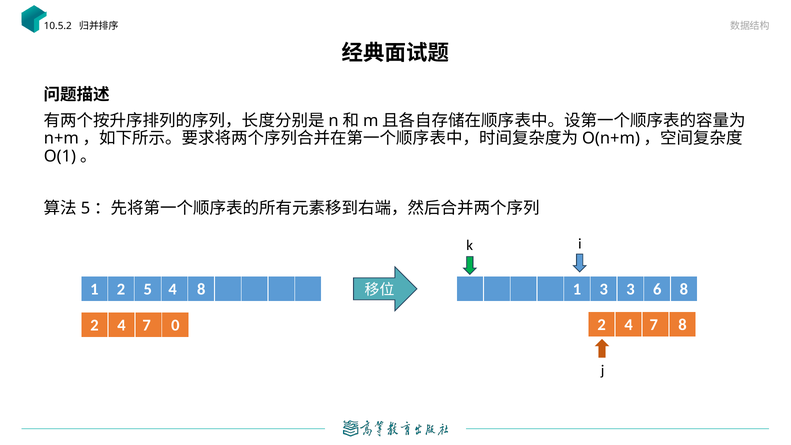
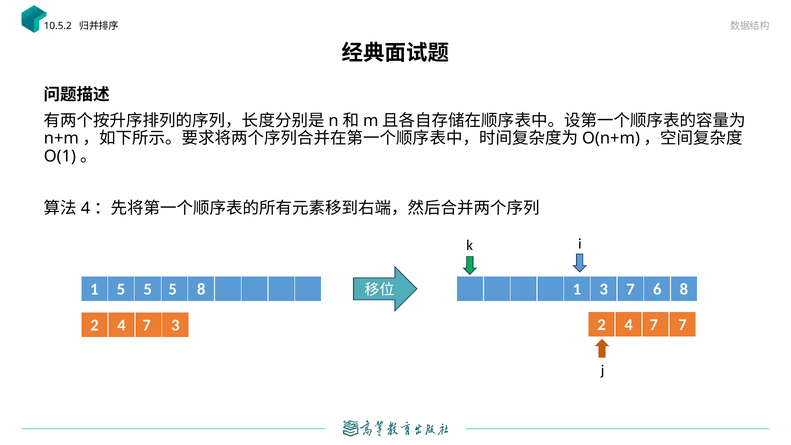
5: 5 -> 4 (86, 208)
1 2: 2 -> 5 (121, 289)
4: 4 -> 5 (173, 289)
3 3: 3 -> 7 (630, 289)
7 8: 8 -> 7 (683, 325)
7 0: 0 -> 3 (175, 325)
